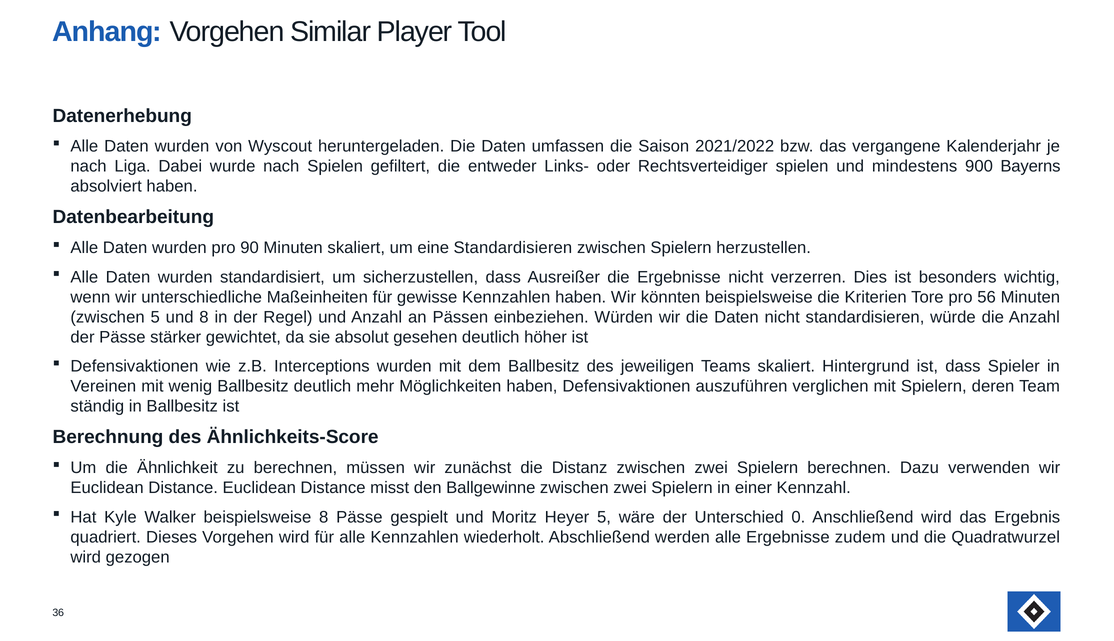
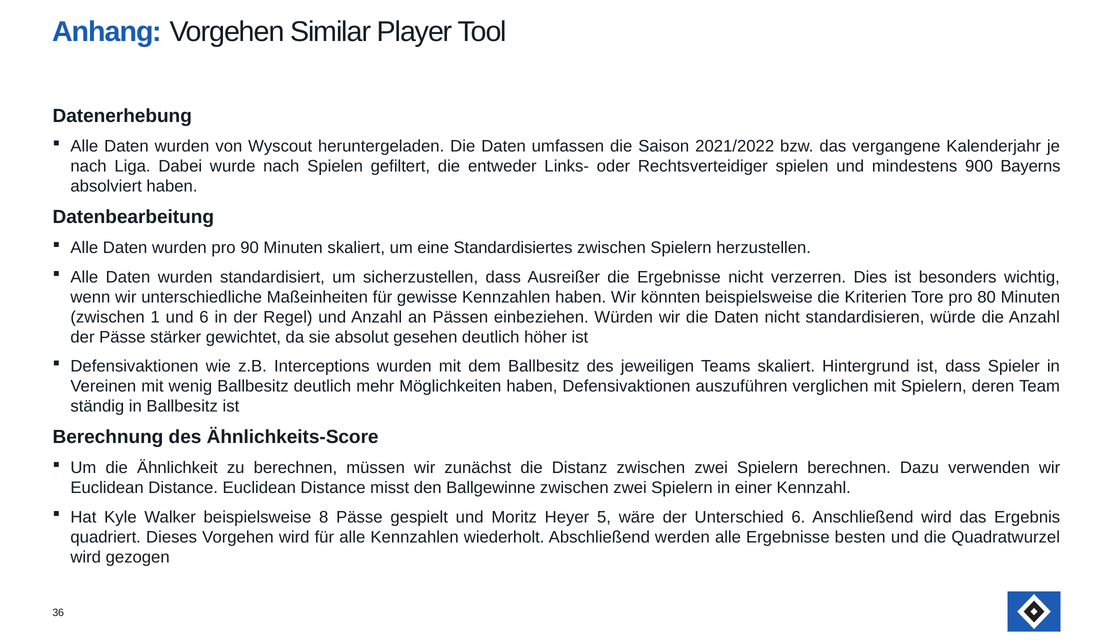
eine Standardisieren: Standardisieren -> Standardisiertes (513, 248)
56: 56 -> 80 (987, 297)
zwischen 5: 5 -> 1 (155, 317)
und 8: 8 -> 6 (204, 317)
Unterschied 0: 0 -> 6 (798, 517)
zudem: zudem -> besten (860, 537)
